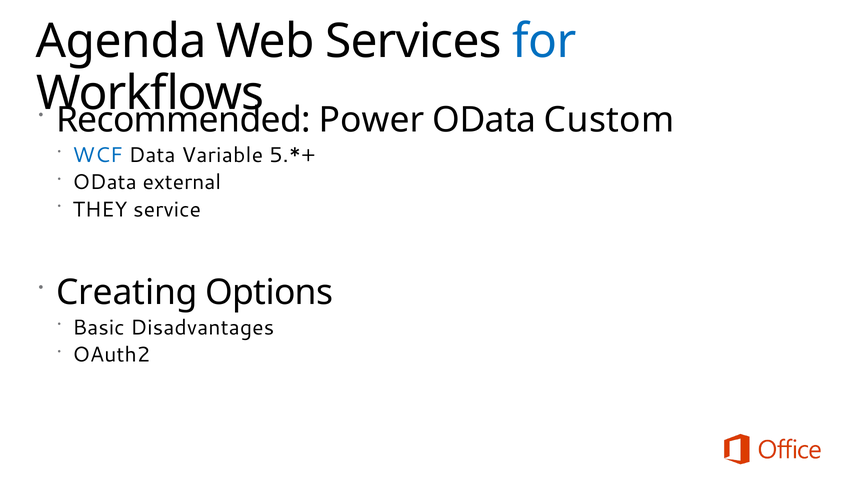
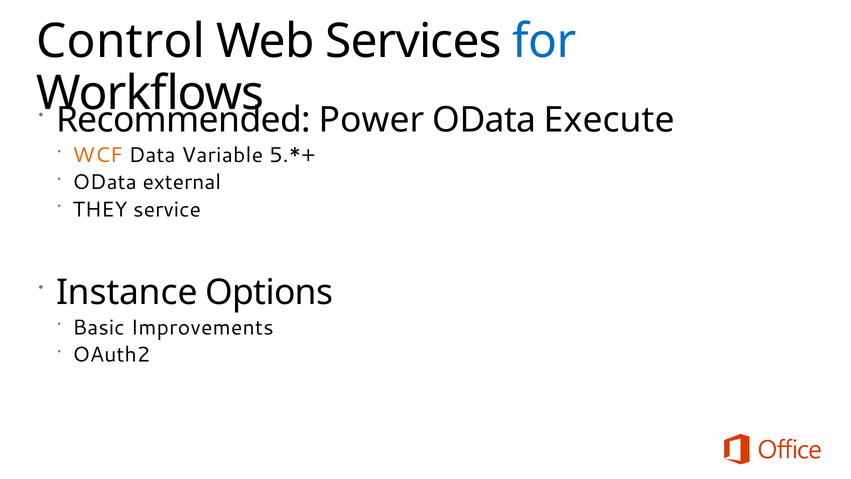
Agenda: Agenda -> Control (121, 42)
Custom: Custom -> Execute (609, 120)
WCF colour: blue -> orange (98, 155)
Creating: Creating -> Instance (127, 292)
Disadvantages: Disadvantages -> Improvements (202, 327)
